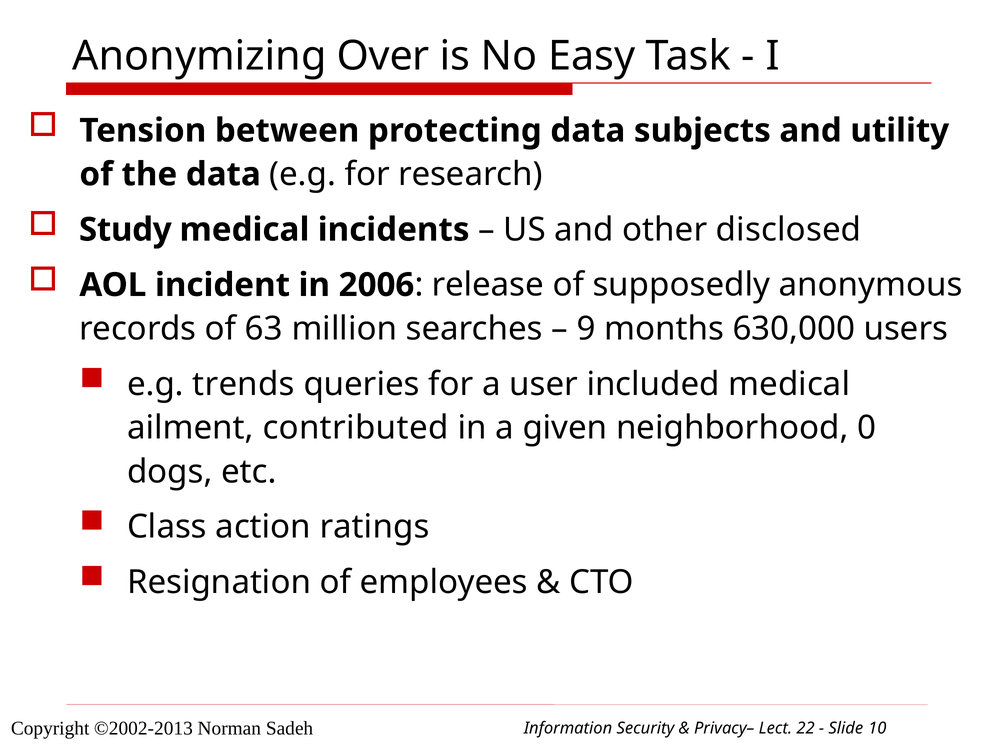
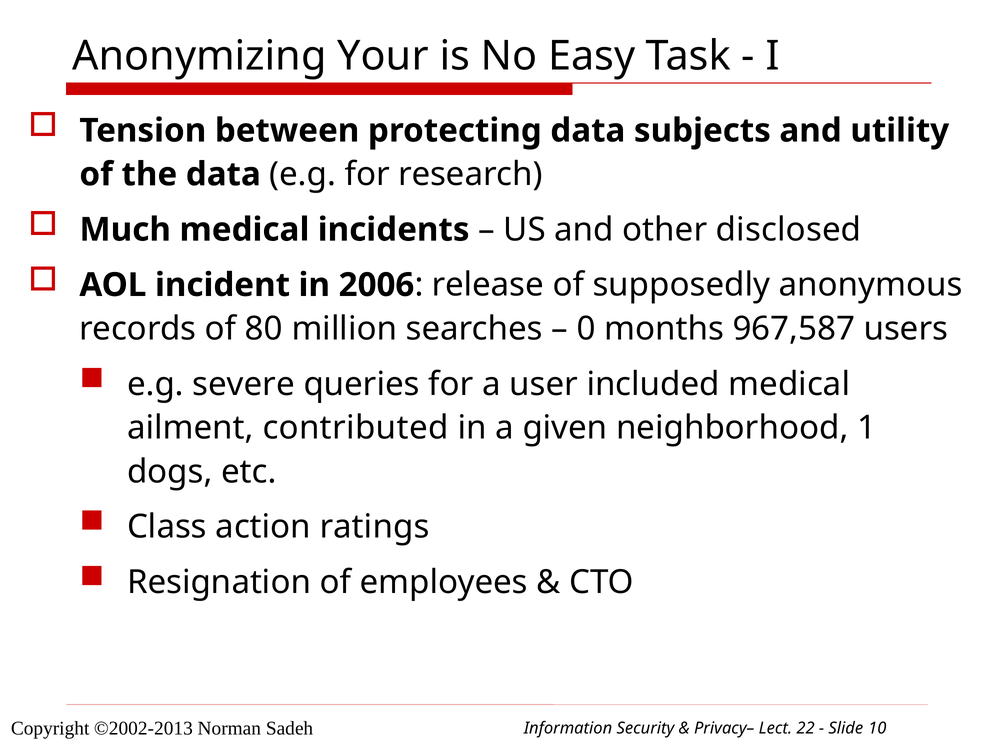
Over: Over -> Your (383, 56)
Study: Study -> Much (125, 230)
63: 63 -> 80 (264, 329)
9: 9 -> 0 (586, 329)
630,000: 630,000 -> 967,587 (794, 329)
trends: trends -> severe (244, 384)
0: 0 -> 1 (867, 428)
